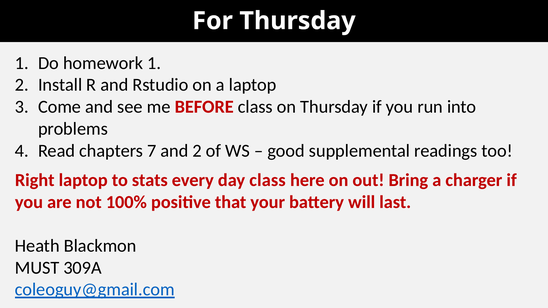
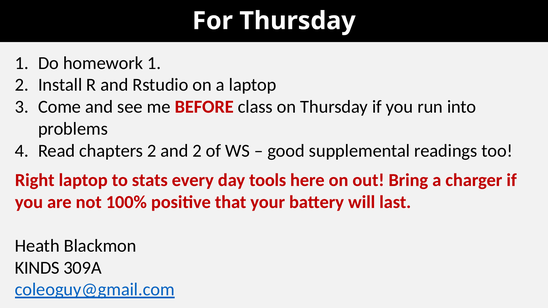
chapters 7: 7 -> 2 (152, 151)
day class: class -> tools (268, 180)
MUST: MUST -> KINDS (37, 268)
